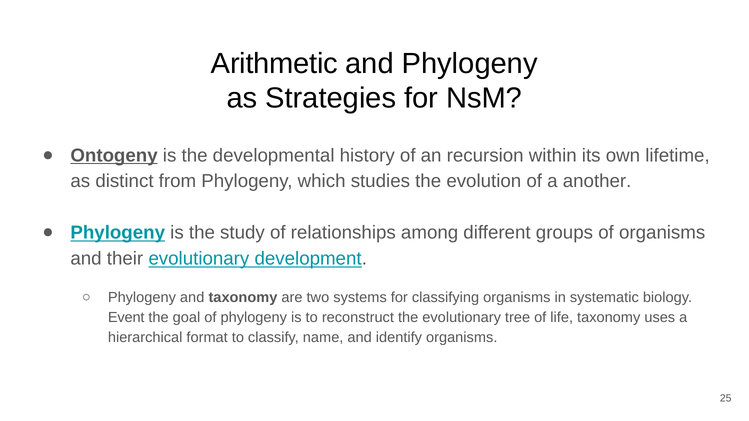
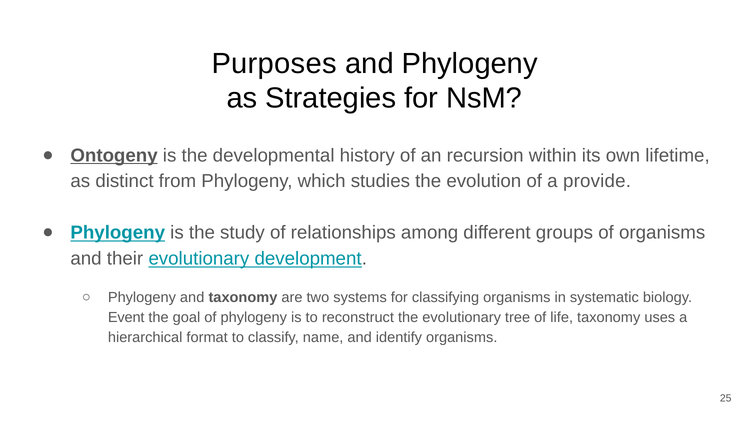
Arithmetic: Arithmetic -> Purposes (274, 63)
another: another -> provide (597, 181)
